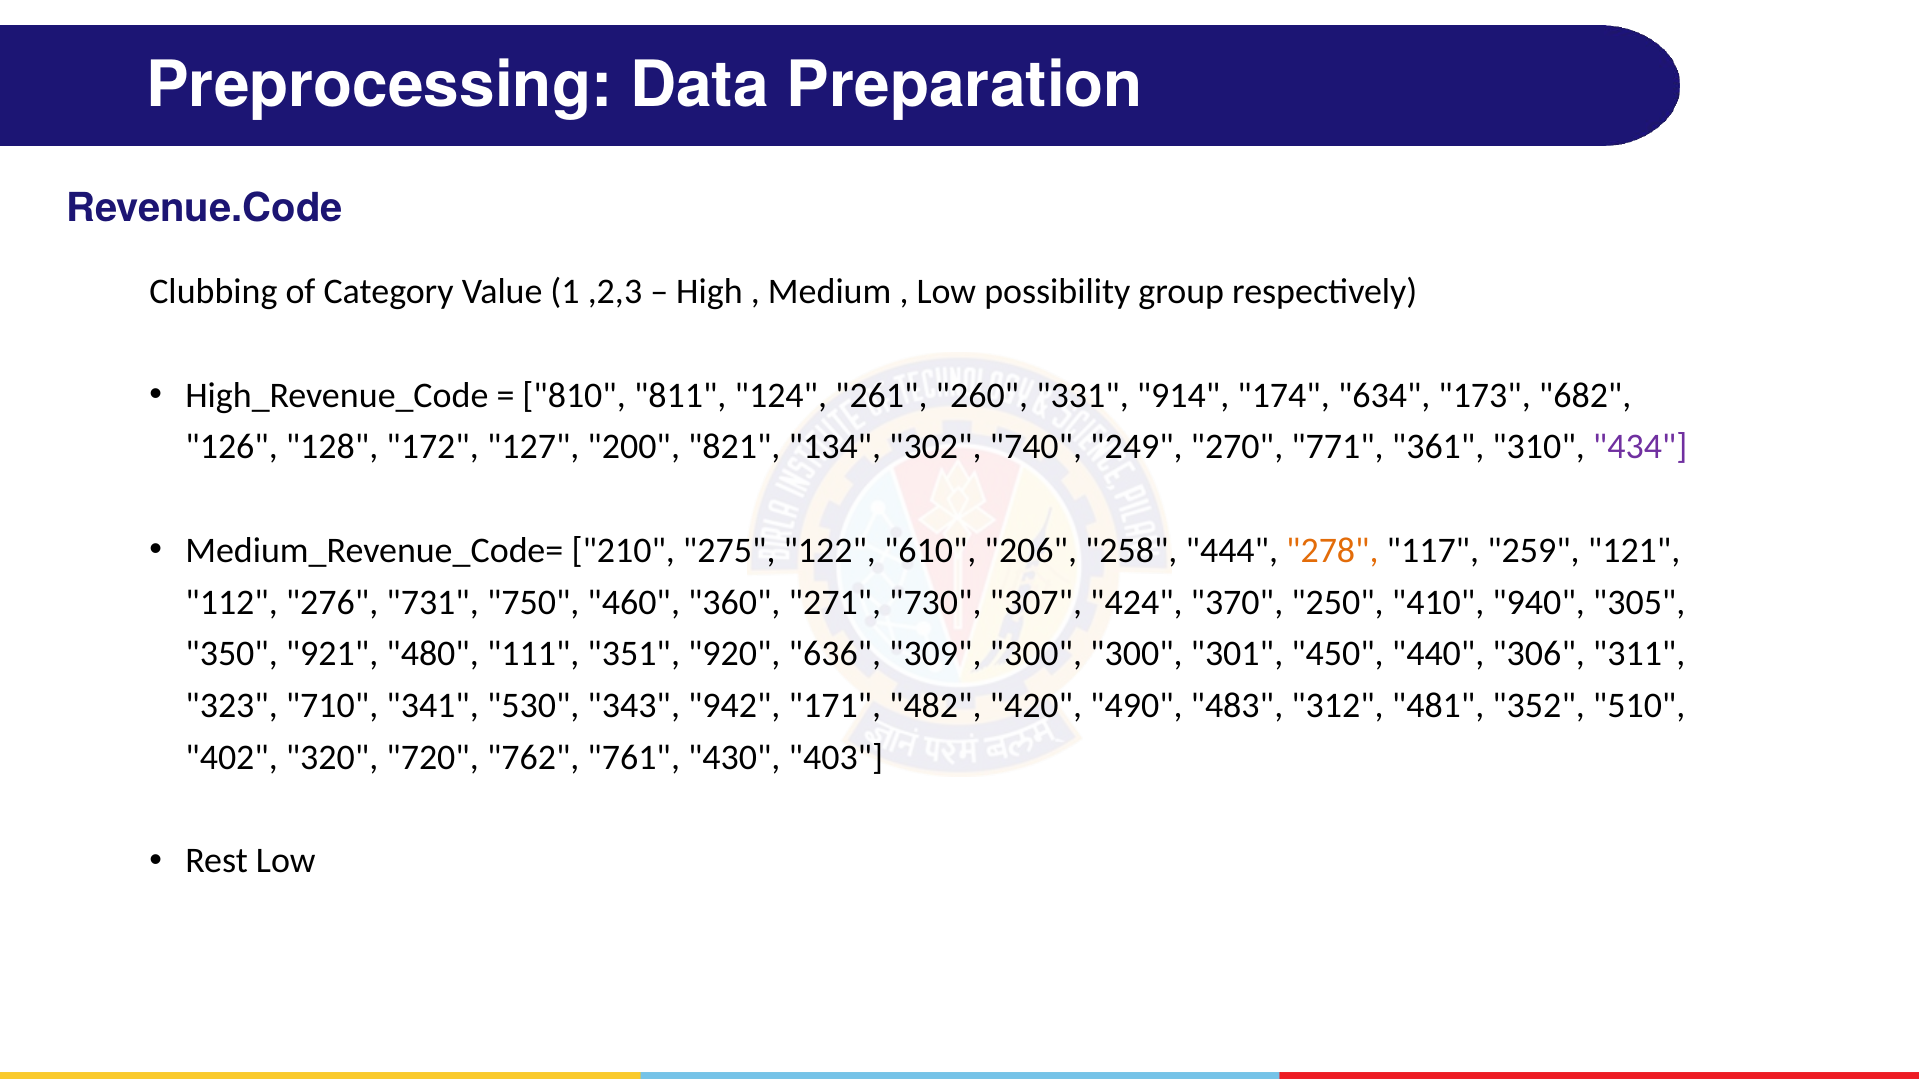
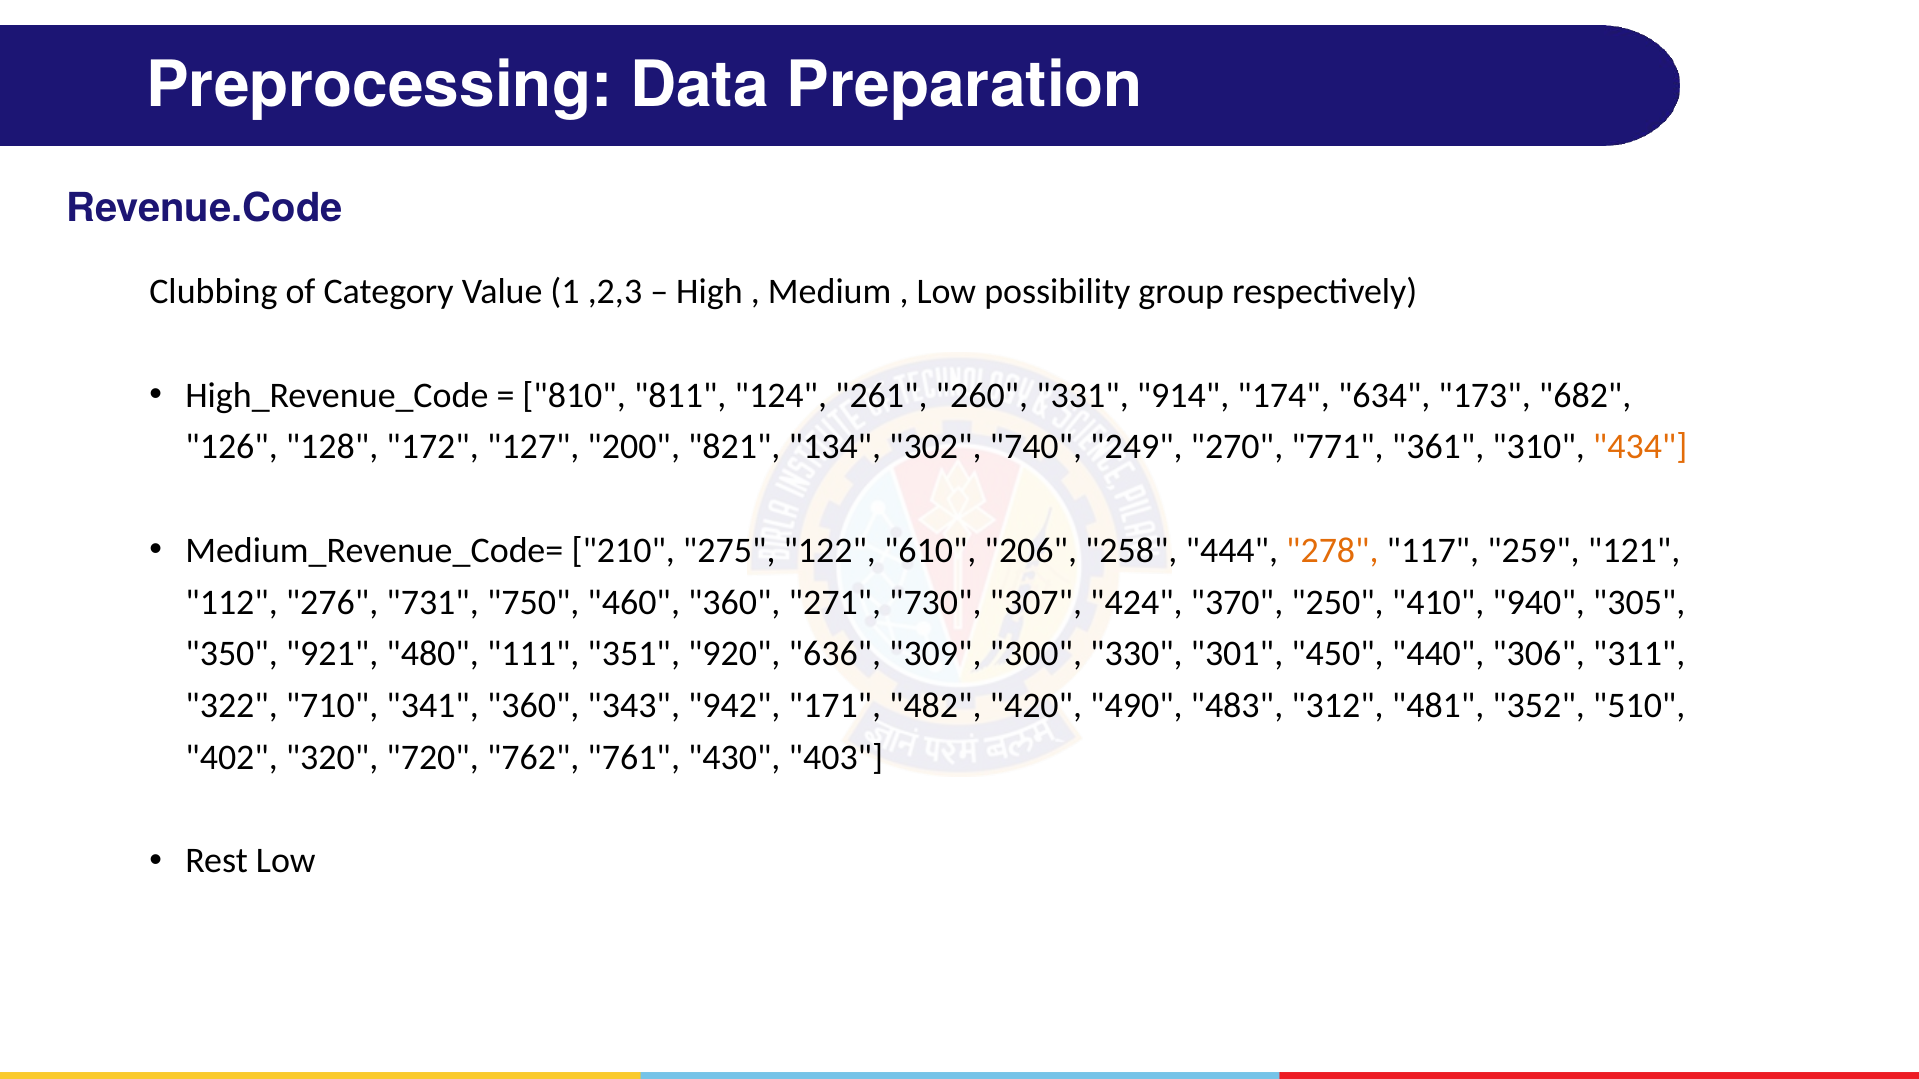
434 colour: purple -> orange (1640, 447)
300 300: 300 -> 330 (1136, 654)
323: 323 -> 322 (232, 706)
341 530: 530 -> 360 (533, 706)
